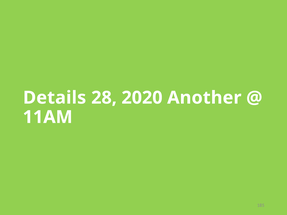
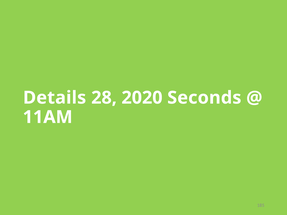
Another: Another -> Seconds (204, 98)
